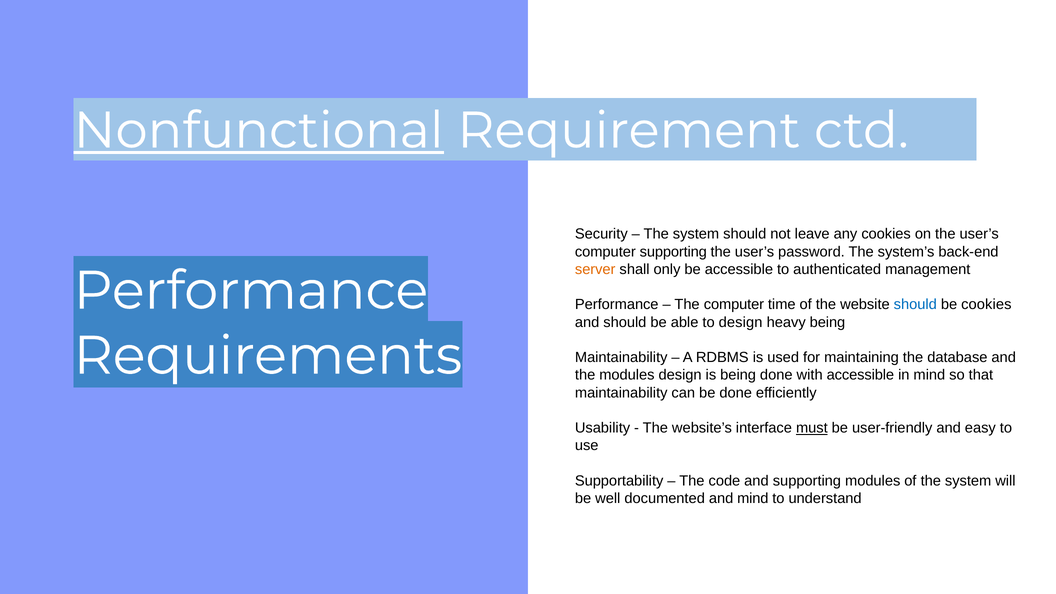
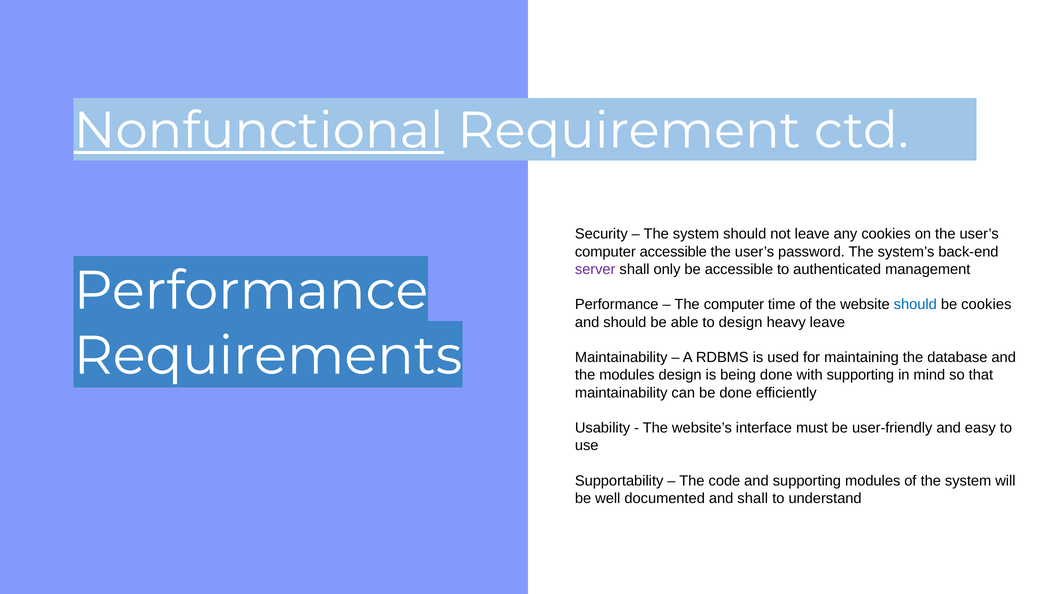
computer supporting: supporting -> accessible (673, 252)
server colour: orange -> purple (595, 269)
heavy being: being -> leave (827, 322)
with accessible: accessible -> supporting (860, 375)
must underline: present -> none (812, 428)
and mind: mind -> shall (753, 499)
